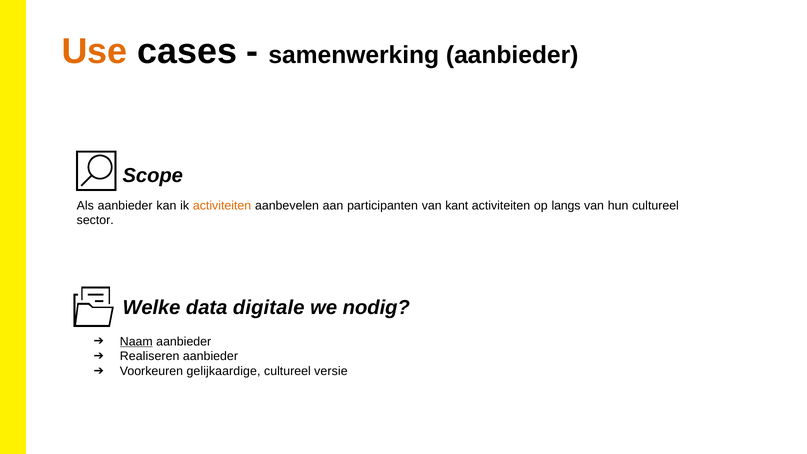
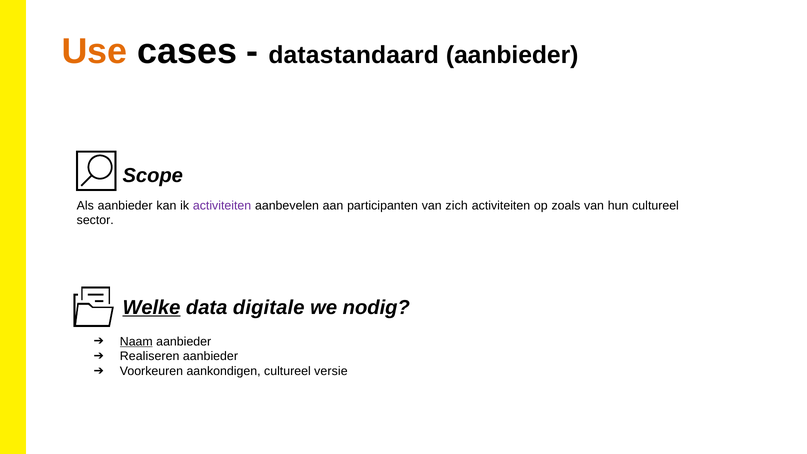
samenwerking: samenwerking -> datastandaard (354, 55)
activiteiten colour: orange -> purple (222, 206)
kant: kant -> zich (457, 206)
langs: langs -> zoals (566, 206)
Welke underline: none -> present (151, 307)
gelijkaardige: gelijkaardige -> aankondigen (224, 371)
